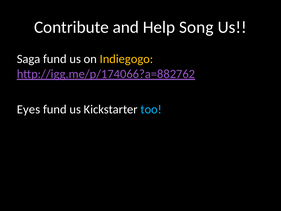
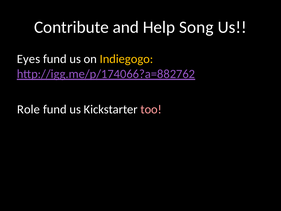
Saga: Saga -> Eyes (29, 59)
Eyes: Eyes -> Role (29, 109)
too colour: light blue -> pink (151, 109)
